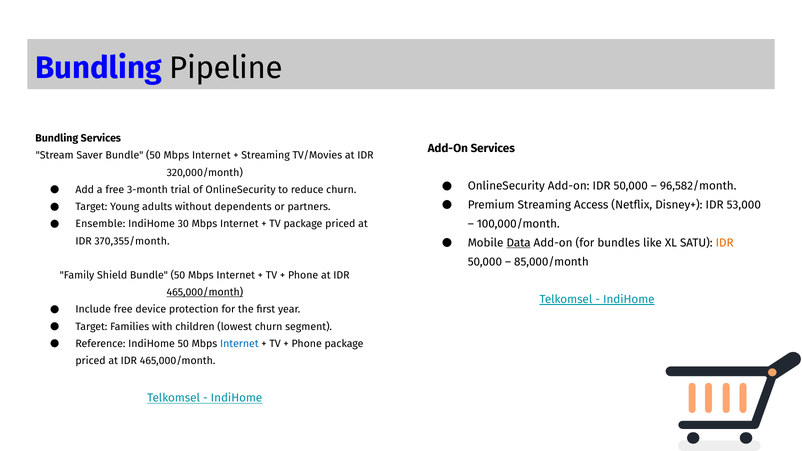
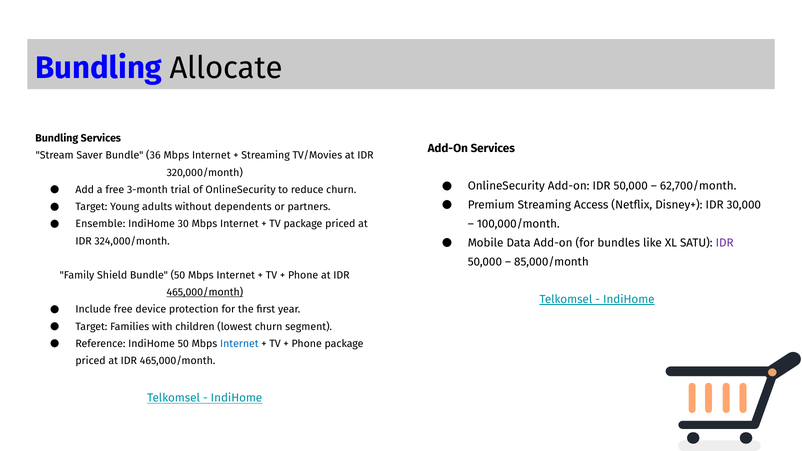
Pipeline: Pipeline -> Allocate (226, 68)
Saver Bundle 50: 50 -> 36 (153, 156)
96,582/month: 96,582/month -> 62,700/month (698, 186)
53,000: 53,000 -> 30,000 (744, 205)
370,355/month: 370,355/month -> 324,000/month (132, 241)
Data underline: present -> none (519, 243)
IDR colour: orange -> purple (725, 243)
